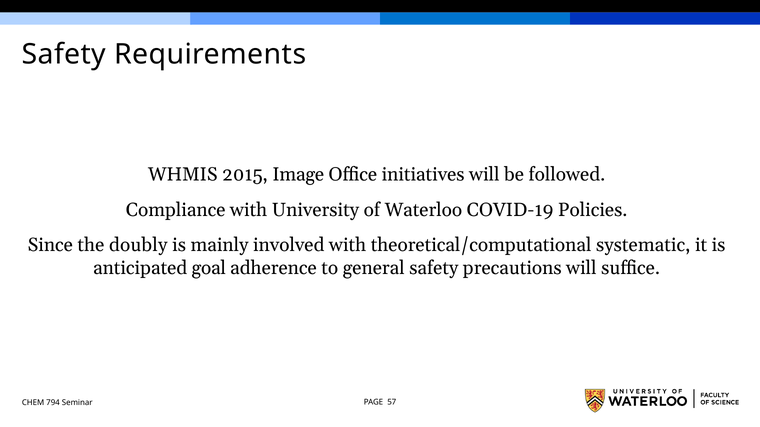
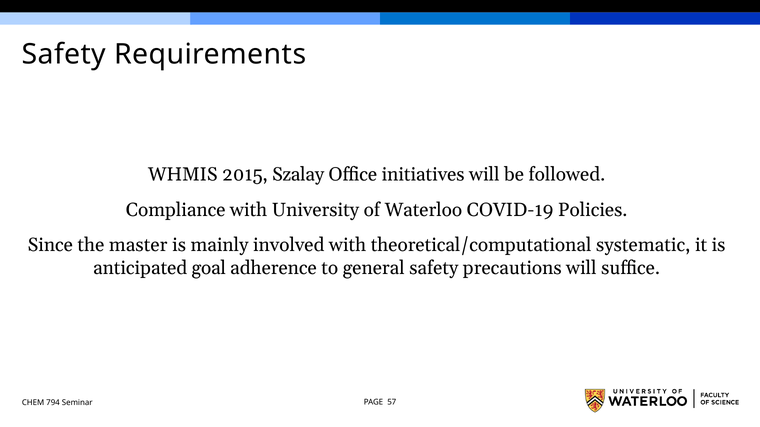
Image: Image -> Szalay (298, 175)
doubly: doubly -> master (138, 245)
